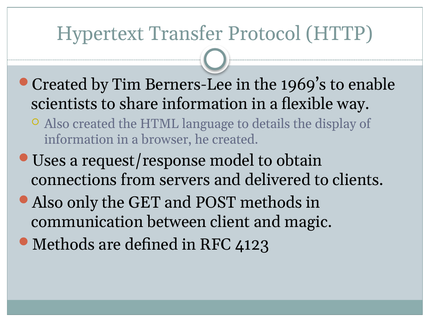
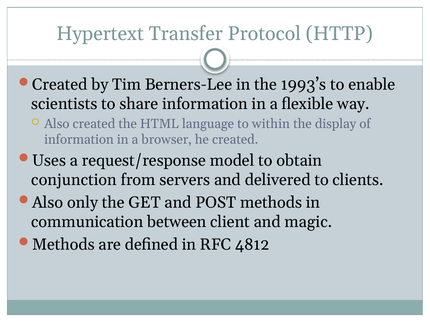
1969’s: 1969’s -> 1993’s (303, 85)
details: details -> within (271, 124)
connections: connections -> conjunction (74, 180)
4123: 4123 -> 4812 (252, 245)
